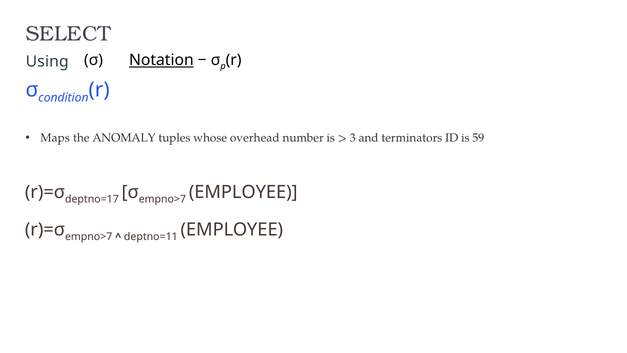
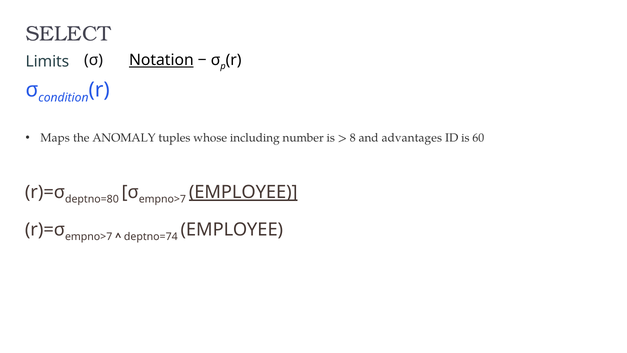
Using: Using -> Limits (47, 61)
overhead: overhead -> including (255, 138)
3: 3 -> 8 (353, 138)
terminators: terminators -> advantages (412, 138)
59: 59 -> 60 (478, 138)
deptno=17: deptno=17 -> deptno=80 (92, 199)
EMPLOYEE underline: none -> present (243, 192)
deptno=11: deptno=11 -> deptno=74 (151, 237)
